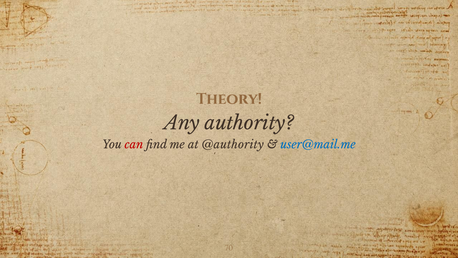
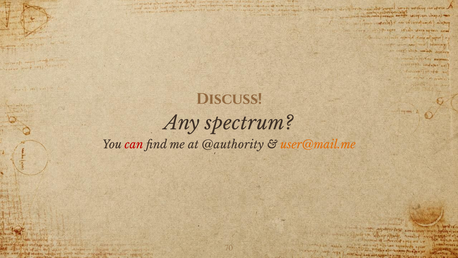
Theory: Theory -> Discuss (229, 99)
authority: authority -> spectrum (249, 123)
user@mail.me colour: blue -> orange (318, 145)
